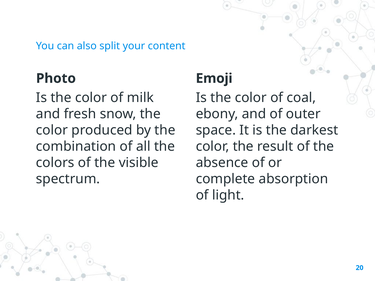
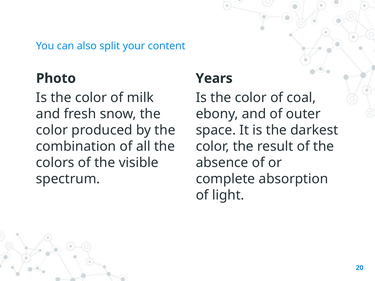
Emoji: Emoji -> Years (214, 78)
